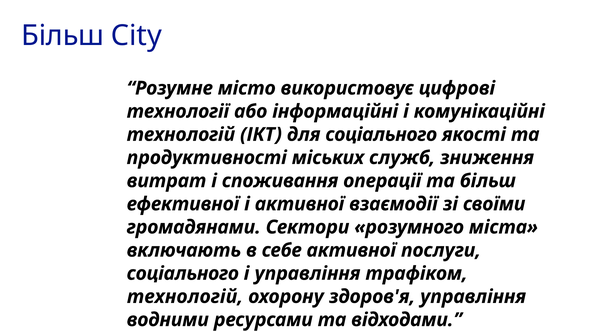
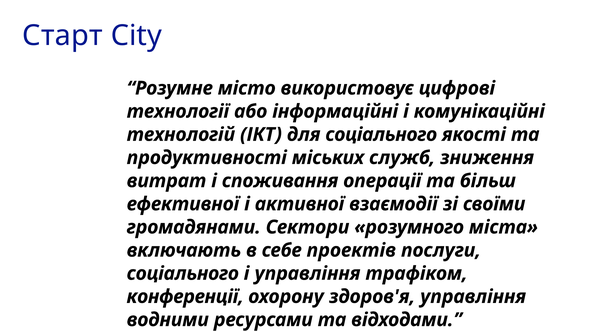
Більш: Більш -> Старт (62, 36)
себе активної: активної -> проектів (351, 251)
технологій: технологій -> конференції (185, 297)
